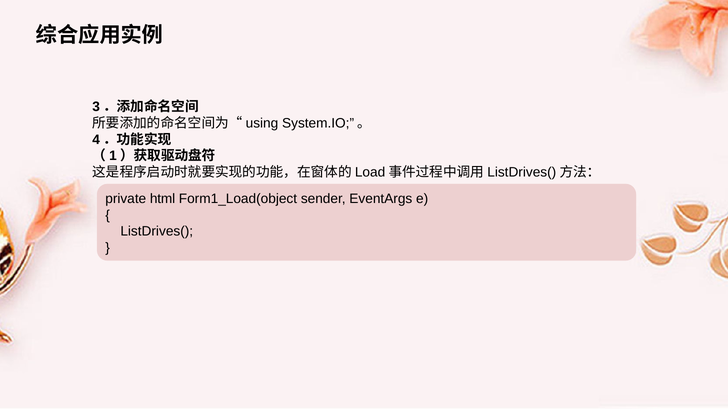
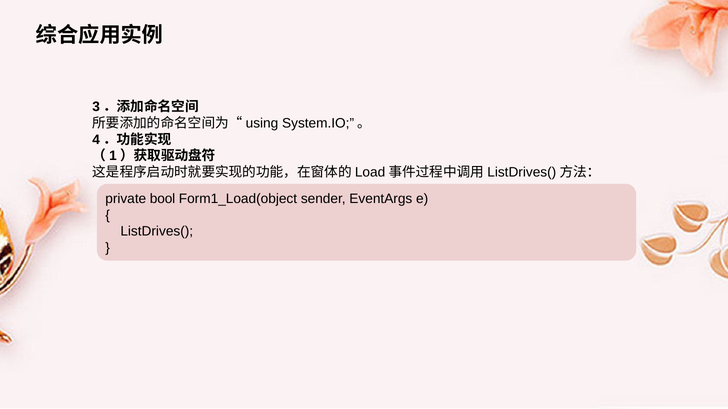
html: html -> bool (163, 199)
